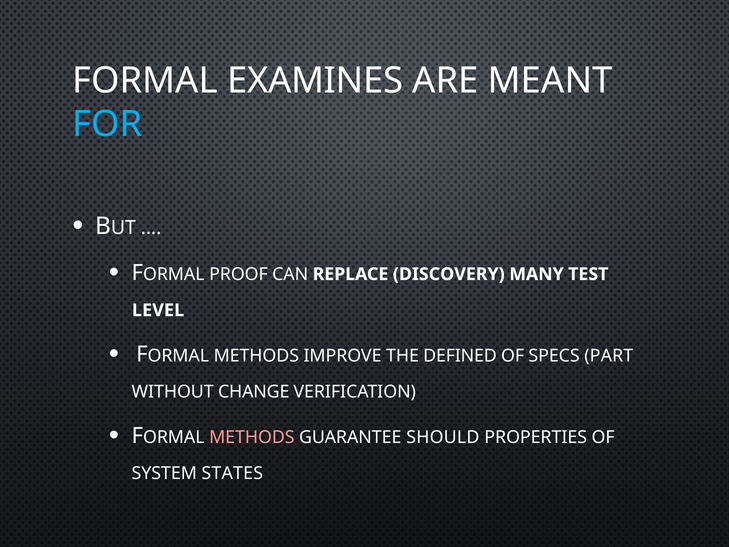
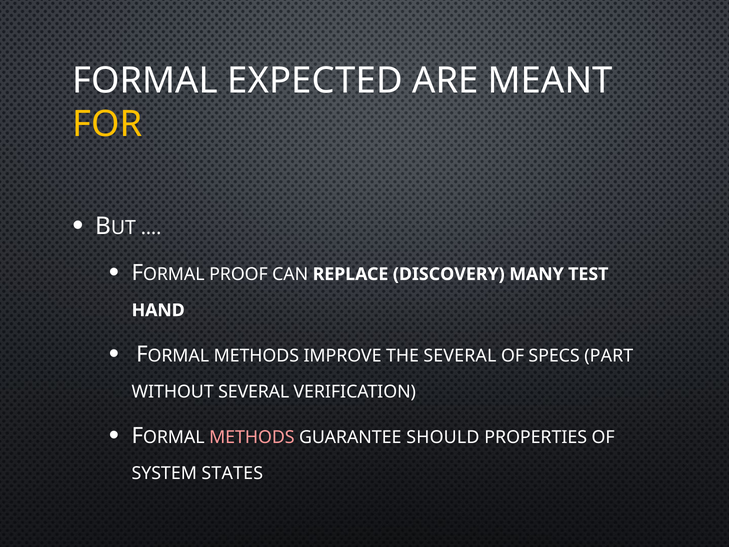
EXAMINES: EXAMINES -> EXPECTED (315, 80)
FOR colour: light blue -> yellow (107, 124)
LEVEL: LEVEL -> HAND (158, 310)
THE DEFINED: DEFINED -> SEVERAL (460, 356)
WITHOUT CHANGE: CHANGE -> SEVERAL (254, 392)
